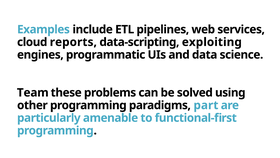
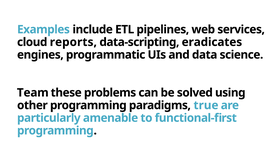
exploiting: exploiting -> eradicates (212, 42)
part: part -> true (206, 105)
